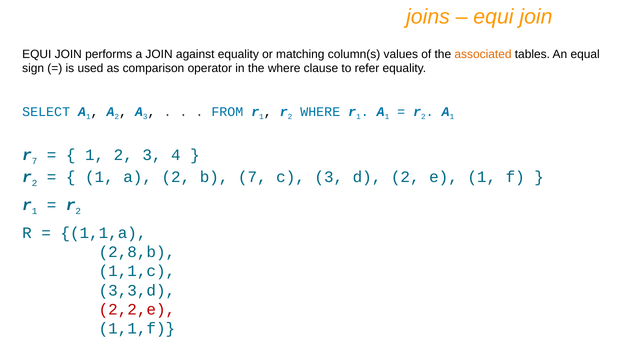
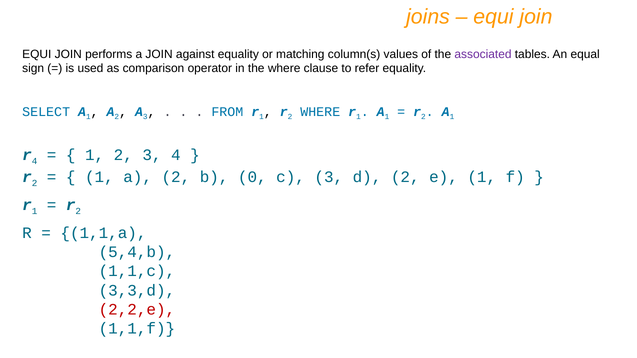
associated colour: orange -> purple (483, 54)
r 7: 7 -> 4 (35, 161)
b 7: 7 -> 0 (252, 177)
2,8,b: 2,8,b -> 5,4,b (137, 252)
